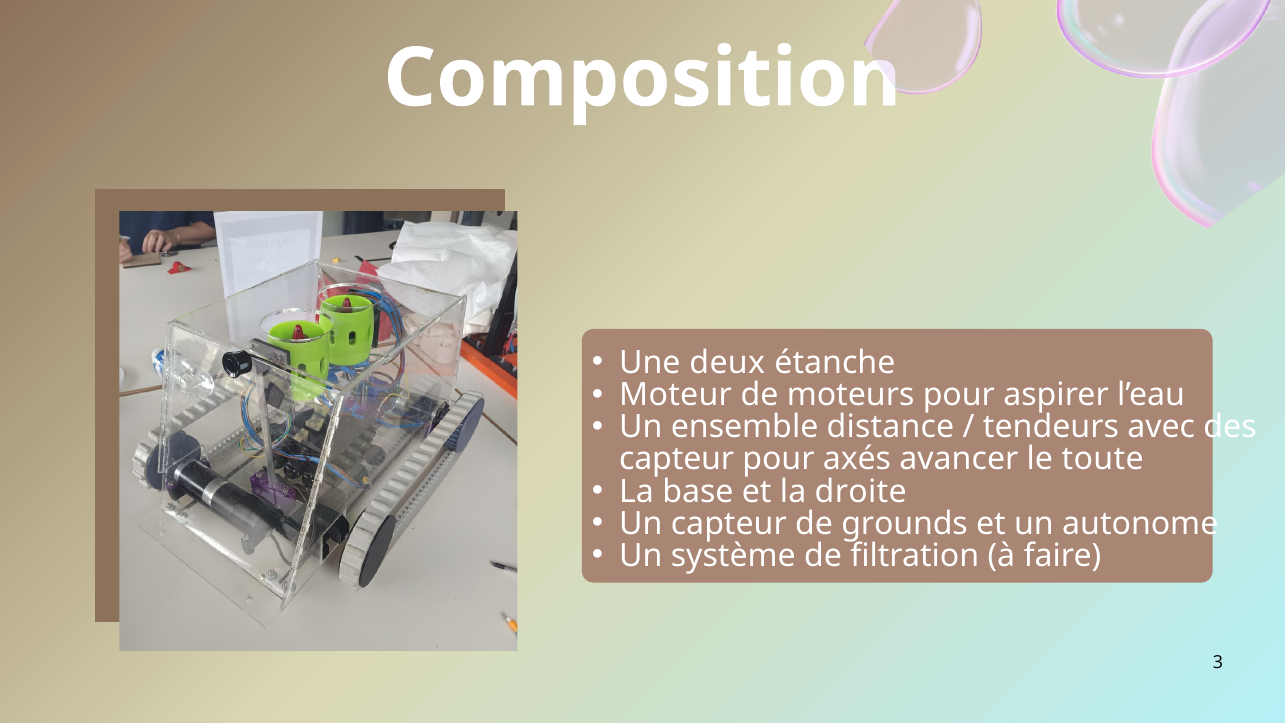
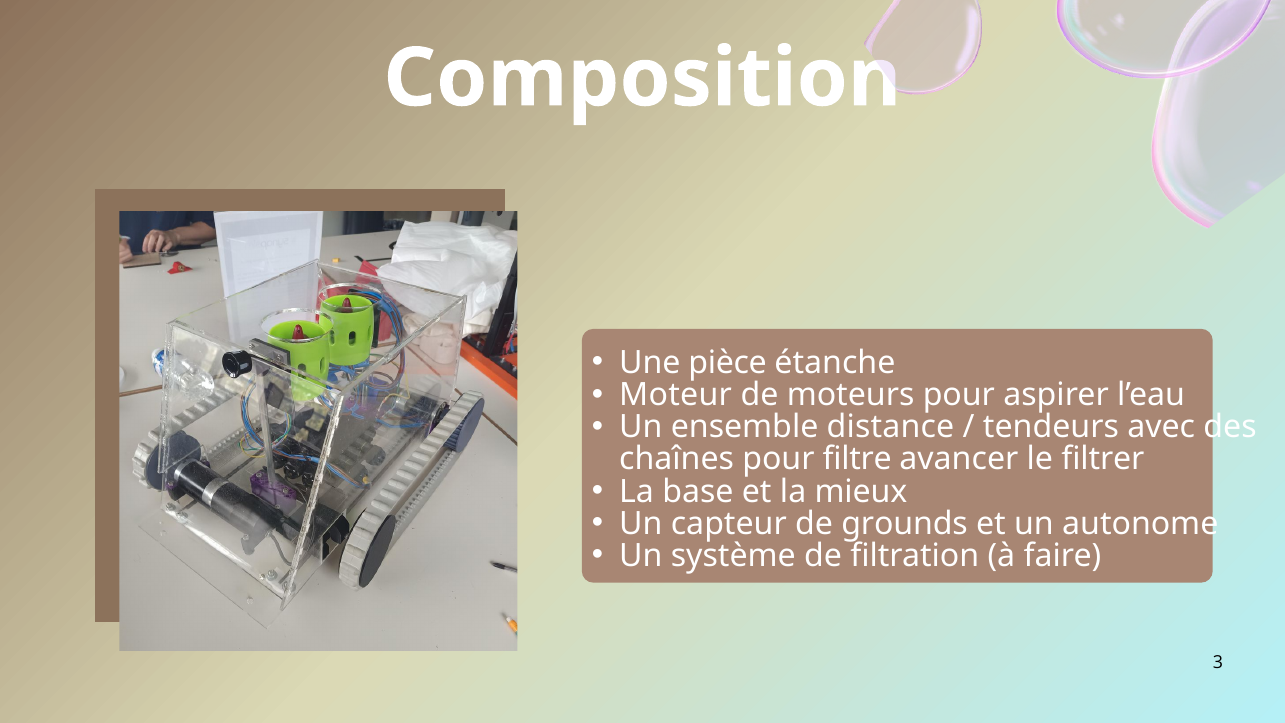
deux: deux -> pièce (728, 363)
capteur: capteur -> chaînes (677, 459)
axés: axés -> filtre (857, 459)
toute: toute -> filtrer (1103, 459)
droite: droite -> mieux (861, 491)
